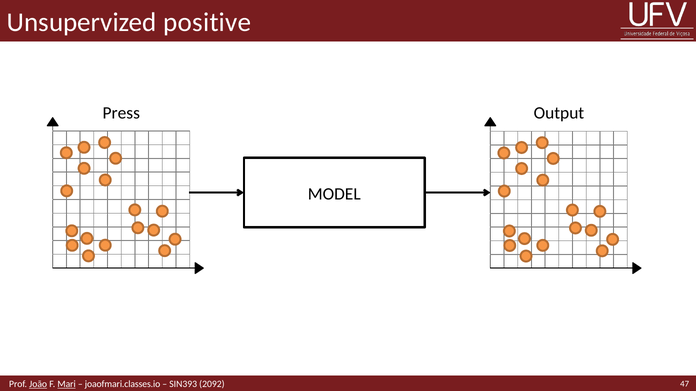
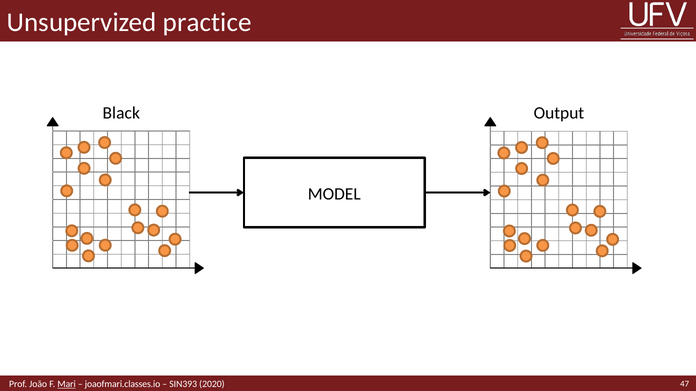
positive: positive -> practice (207, 22)
Press: Press -> Black (121, 113)
João underline: present -> none (38, 385)
2092: 2092 -> 2020 (212, 385)
